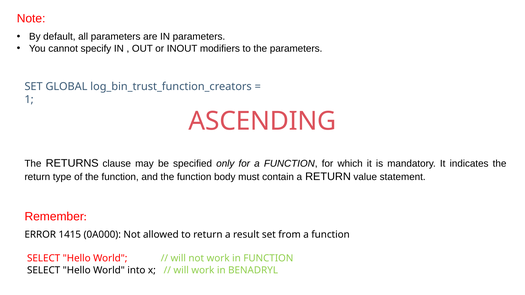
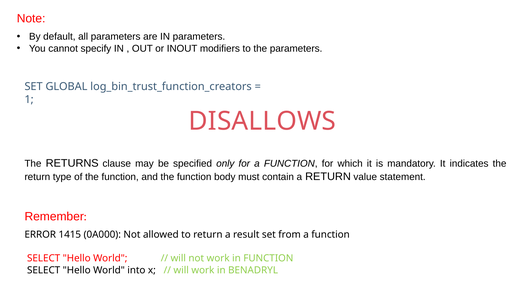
ASCENDING: ASCENDING -> DISALLOWS (262, 121)
